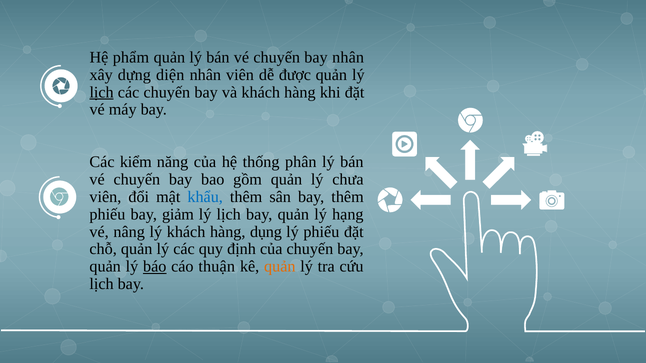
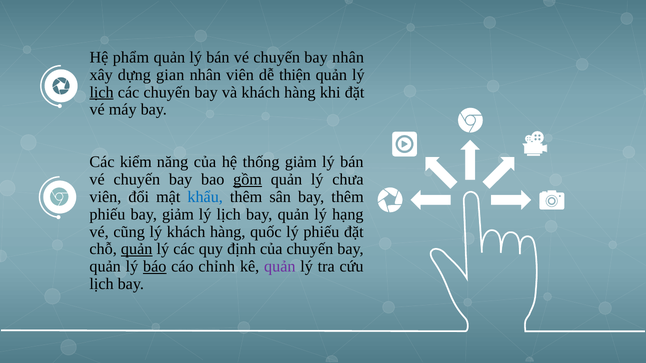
diện: diện -> gian (170, 75)
được: được -> thiện (295, 75)
thống phân: phân -> giảm (301, 162)
gồm underline: none -> present (248, 180)
nâng: nâng -> cũng (129, 232)
dụng: dụng -> quốc (266, 232)
quản underline: none -> present (137, 249)
thuận: thuận -> chỉnh (217, 267)
quản colour: orange -> purple (280, 267)
